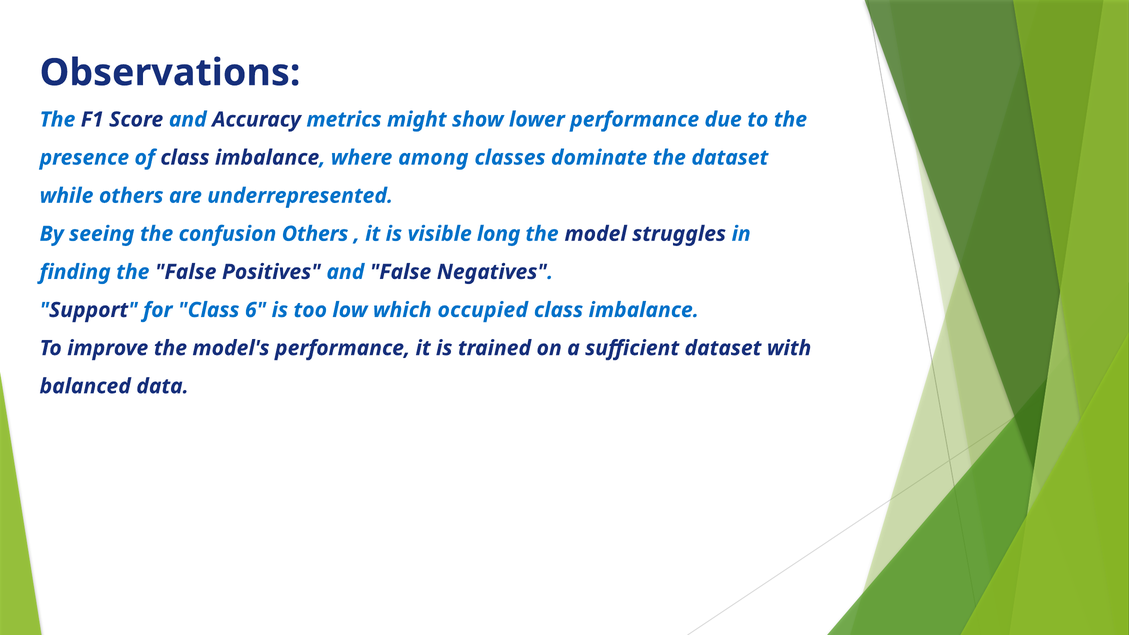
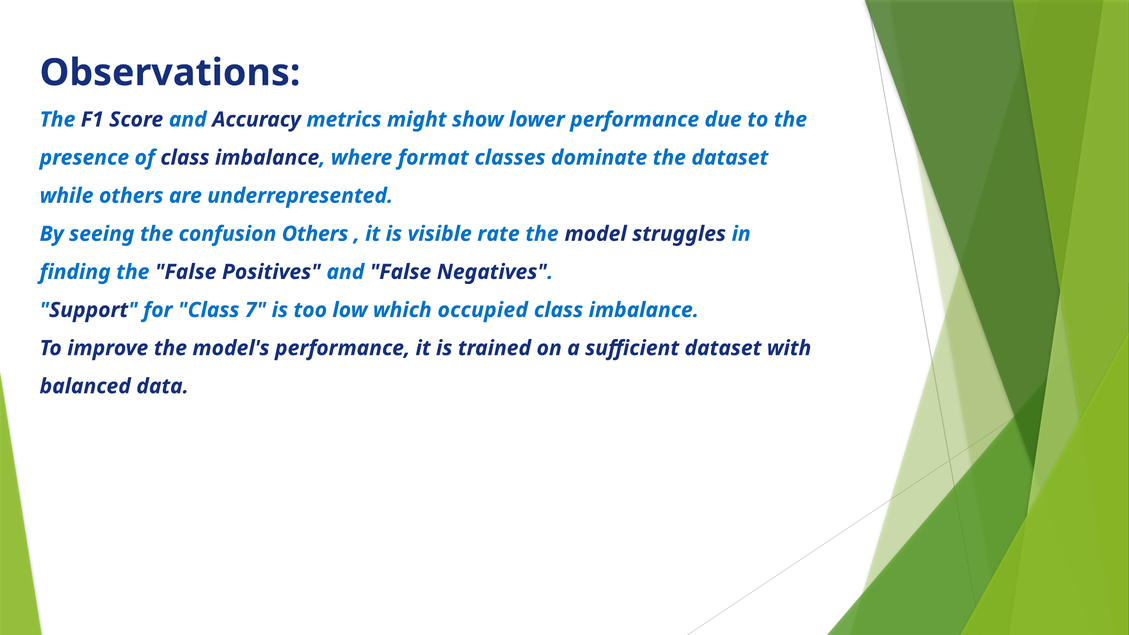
among: among -> format (433, 158)
long: long -> rate (499, 234)
6: 6 -> 7 (256, 310)
